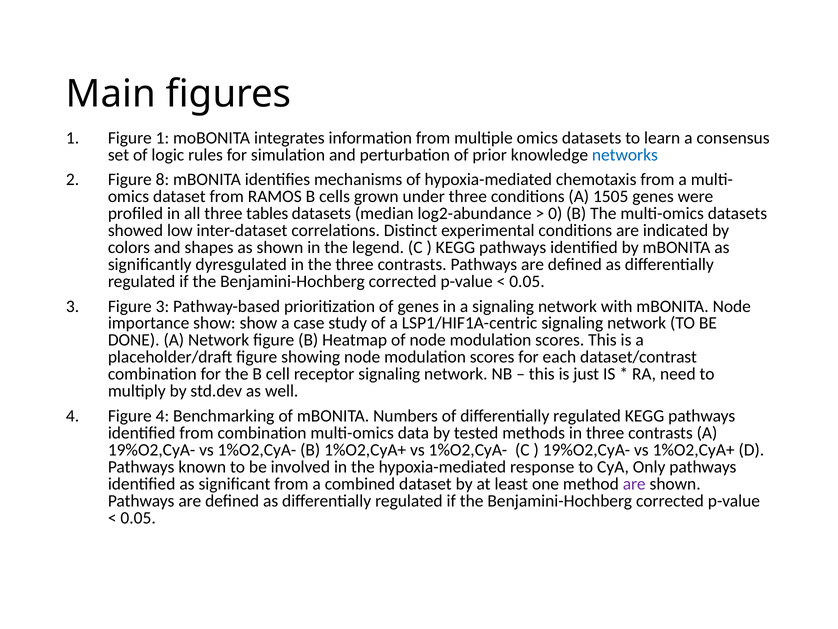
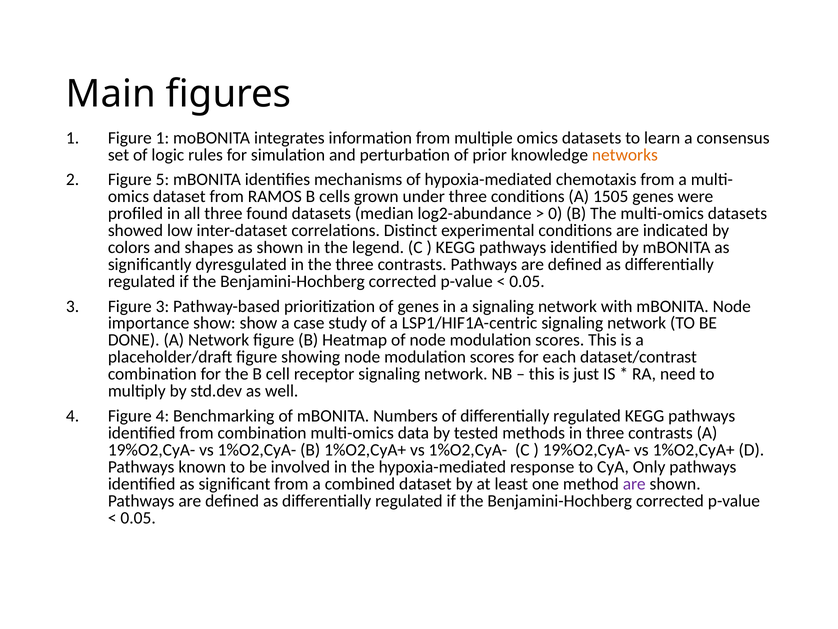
networks colour: blue -> orange (625, 155)
8: 8 -> 5 (162, 179)
tables: tables -> found (267, 213)
